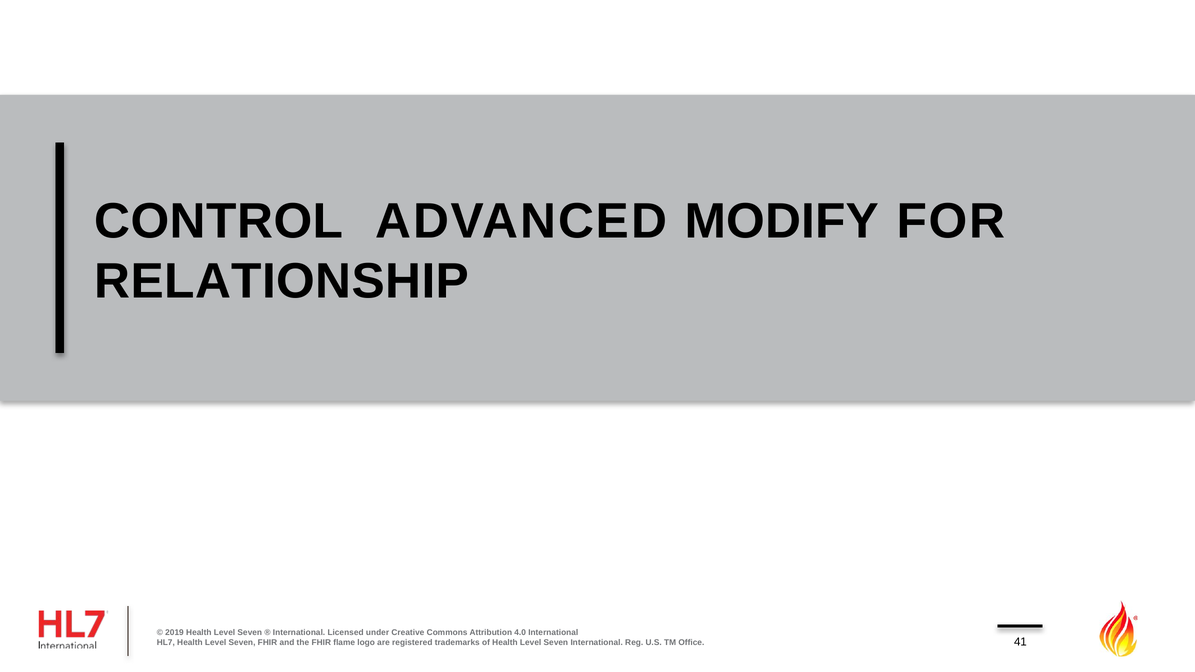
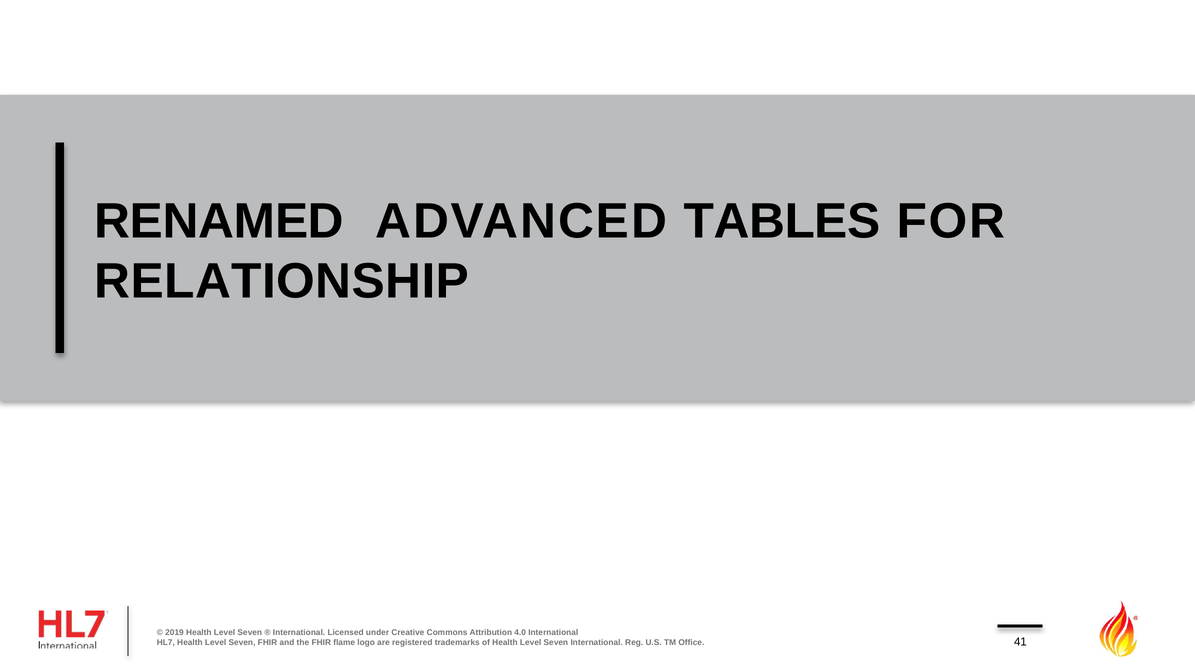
CONTROL: CONTROL -> RENAMED (219, 221)
MODIFY: MODIFY -> TABLES (782, 221)
